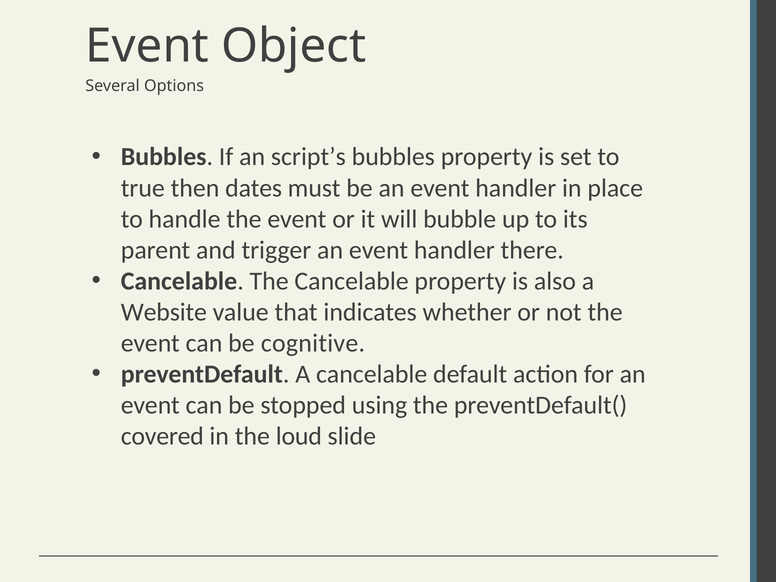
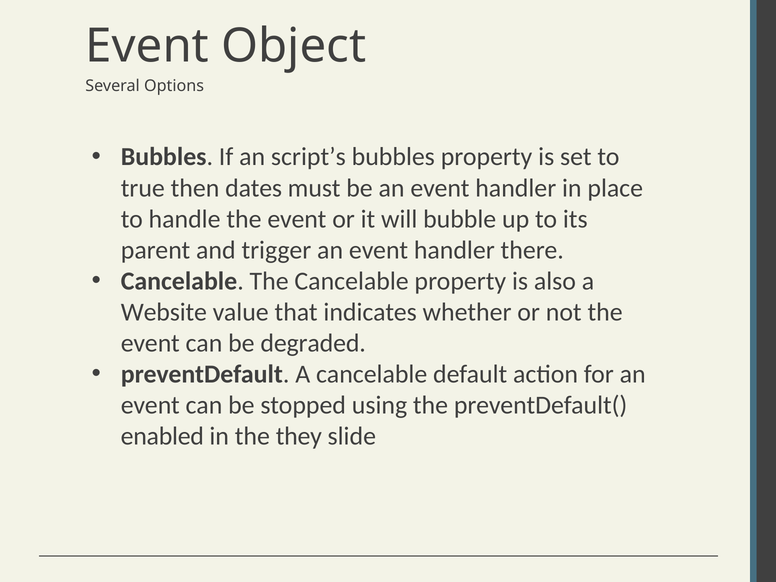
cognitive: cognitive -> degraded (313, 343)
covered: covered -> enabled (162, 436)
loud: loud -> they (299, 436)
